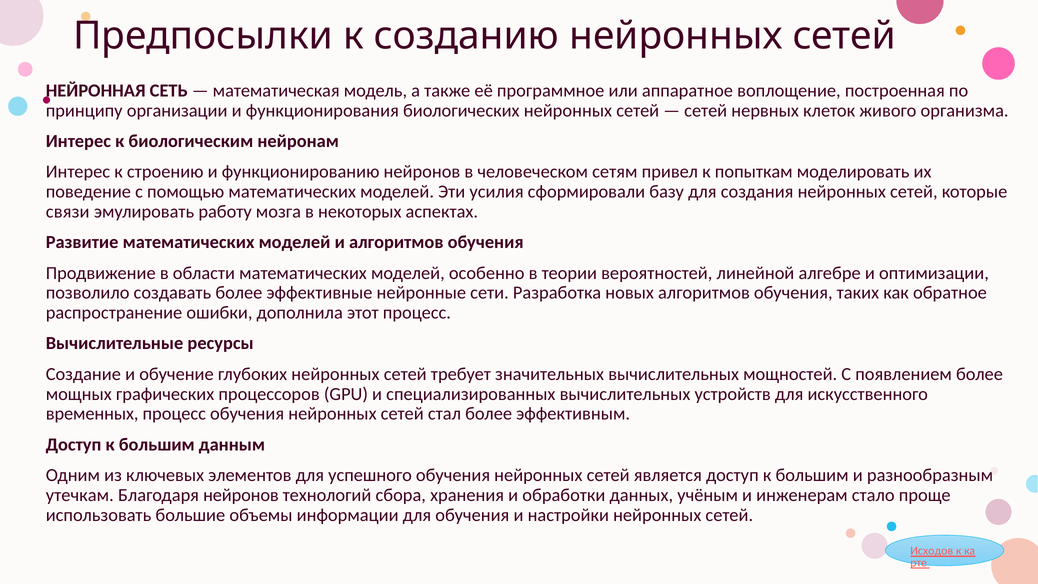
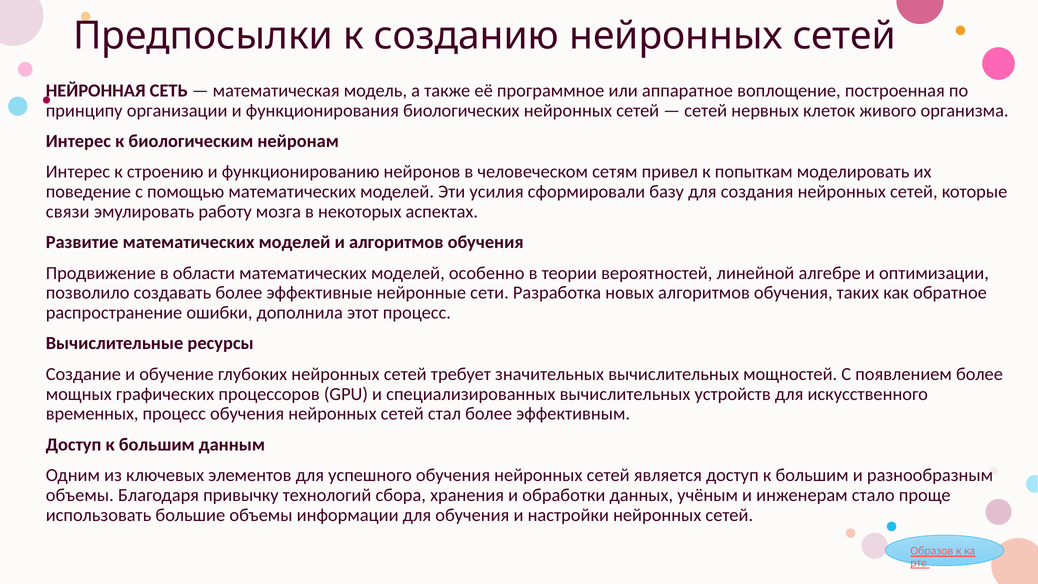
утечкам: утечкам -> объемы (80, 495)
Благодаря нейронов: нейронов -> привычку (241, 495)
Исходов: Исходов -> Образов (932, 551)
